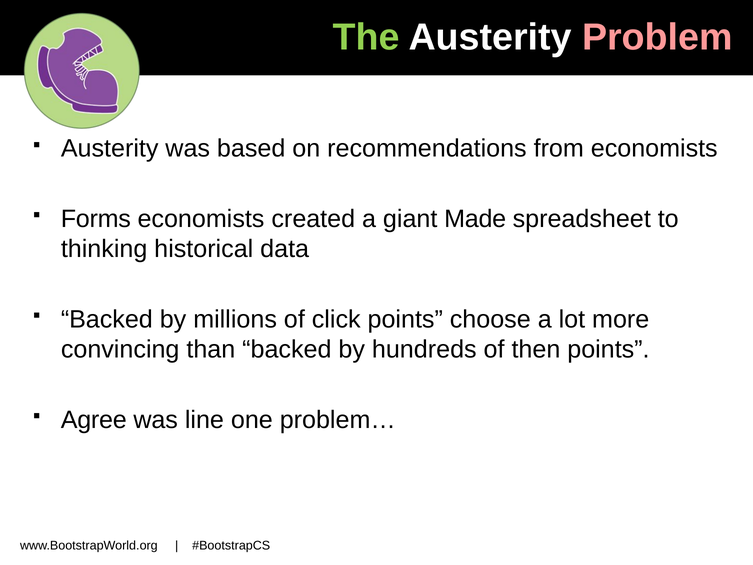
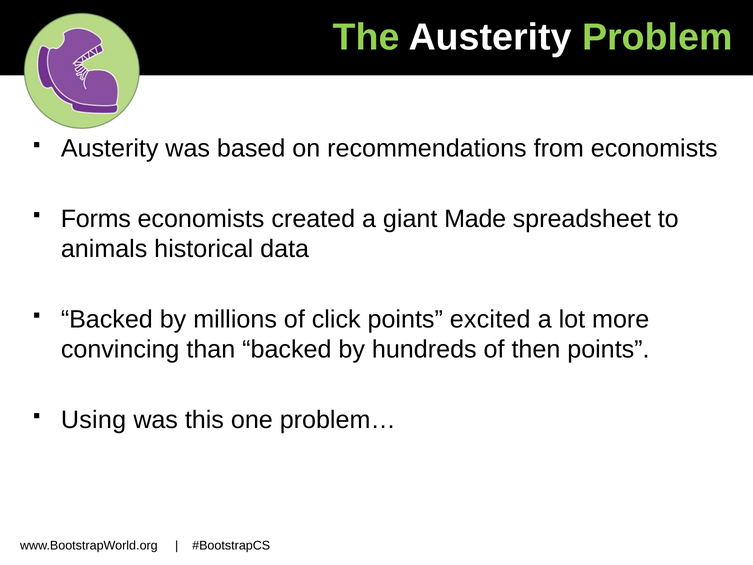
Problem colour: pink -> light green (657, 37)
thinking: thinking -> animals (104, 249)
choose: choose -> excited (490, 319)
Agree: Agree -> Using (94, 420)
line: line -> this (204, 420)
